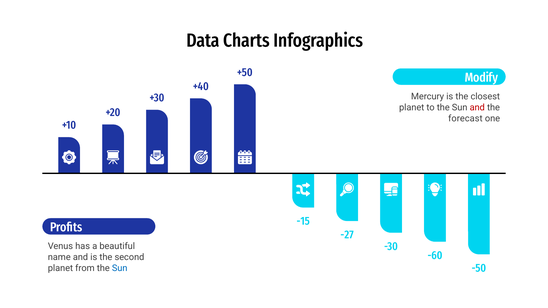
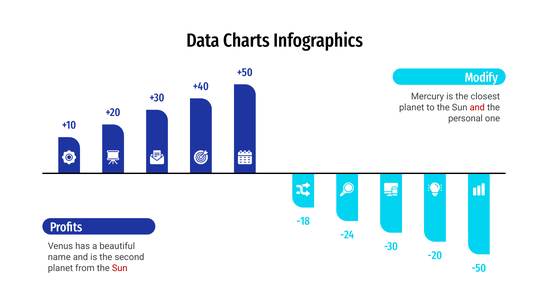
forecast: forecast -> personal (465, 119)
-15: -15 -> -18 (303, 221)
-27: -27 -> -24 (347, 235)
-60: -60 -> -20 (435, 256)
Sun colour: blue -> red (120, 268)
